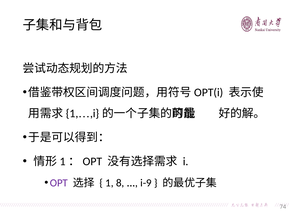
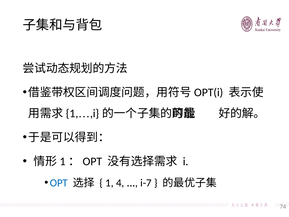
OPT colour: purple -> blue (59, 183)
8: 8 -> 4 (120, 183)
i-9: i-9 -> i-7 (146, 183)
